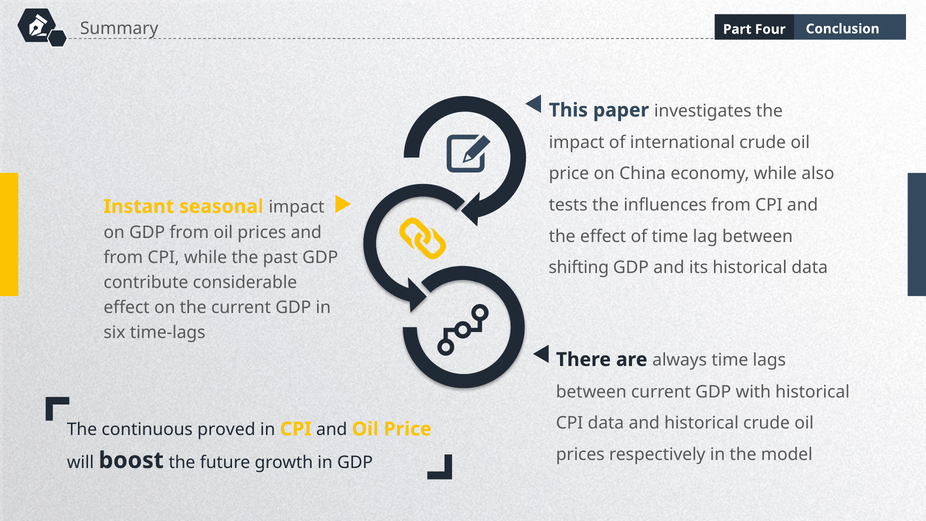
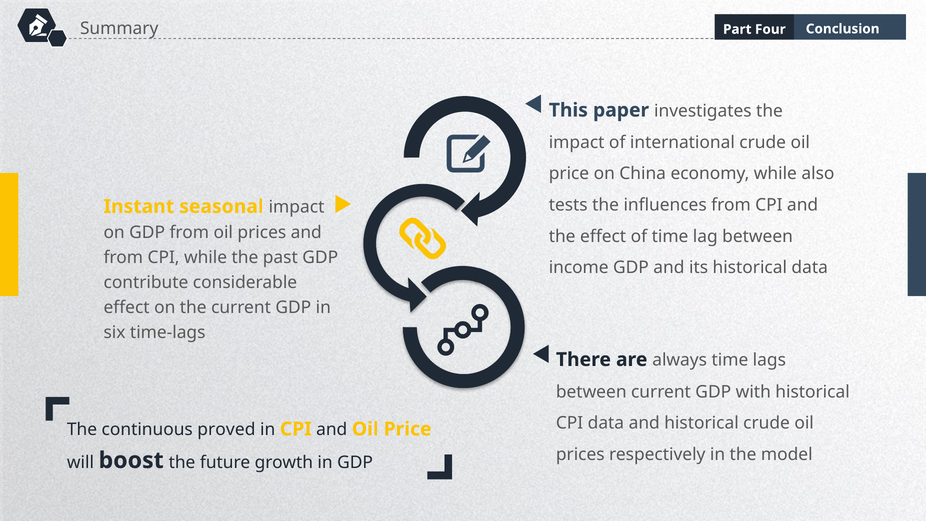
shifting: shifting -> income (579, 267)
